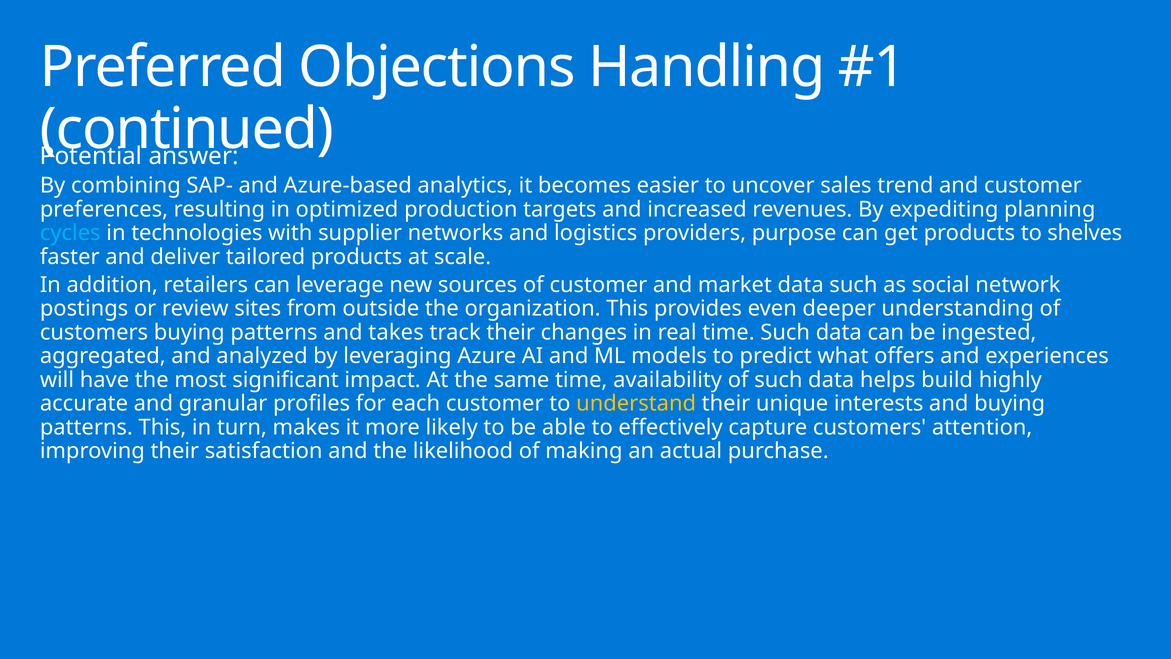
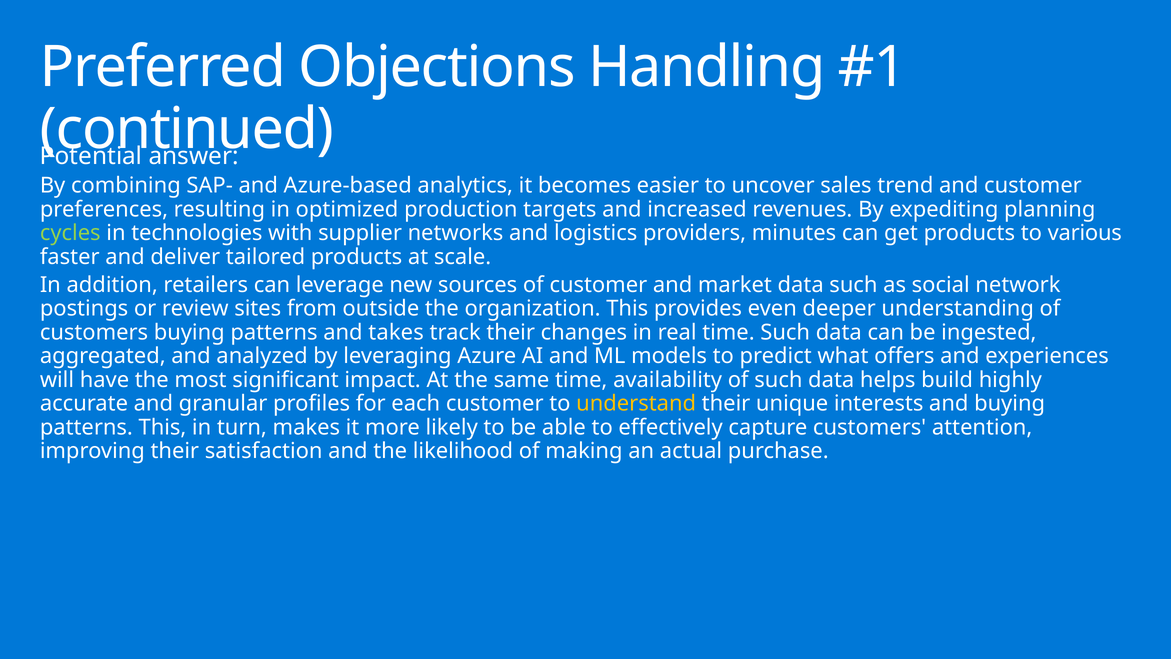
cycles colour: light blue -> light green (70, 233)
purpose: purpose -> minutes (794, 233)
shelves: shelves -> various (1085, 233)
